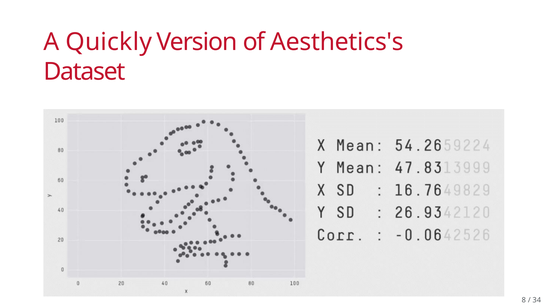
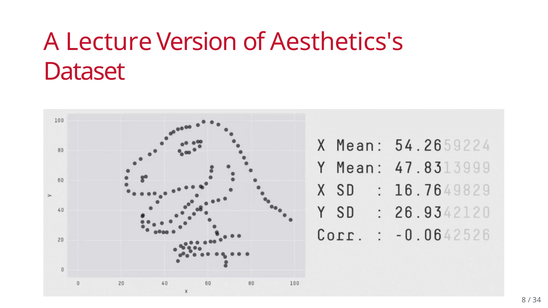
Quickly: Quickly -> Lecture (109, 42)
